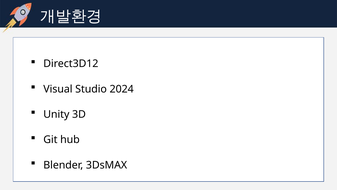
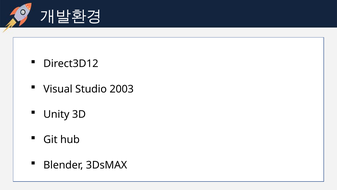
2024: 2024 -> 2003 (122, 89)
